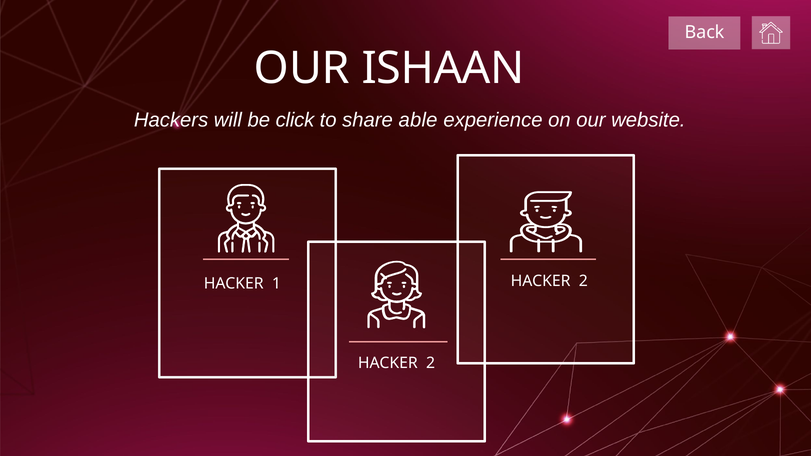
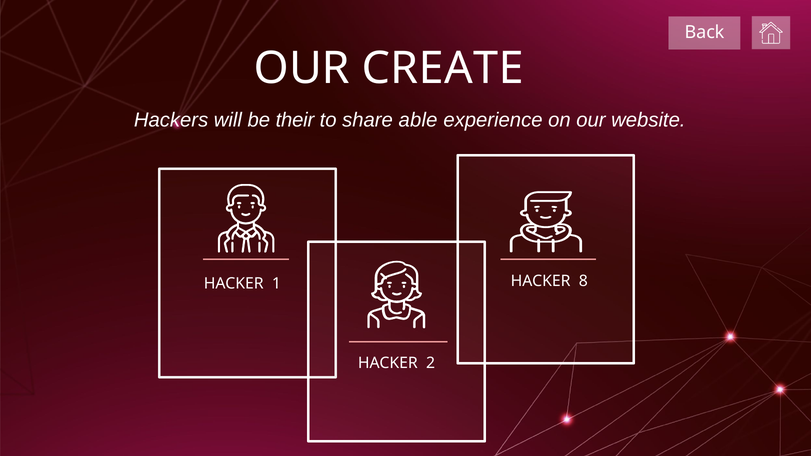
ISHAAN: ISHAAN -> CREATE (443, 68)
click: click -> their (295, 120)
1 HACKER 2: 2 -> 8 (583, 281)
